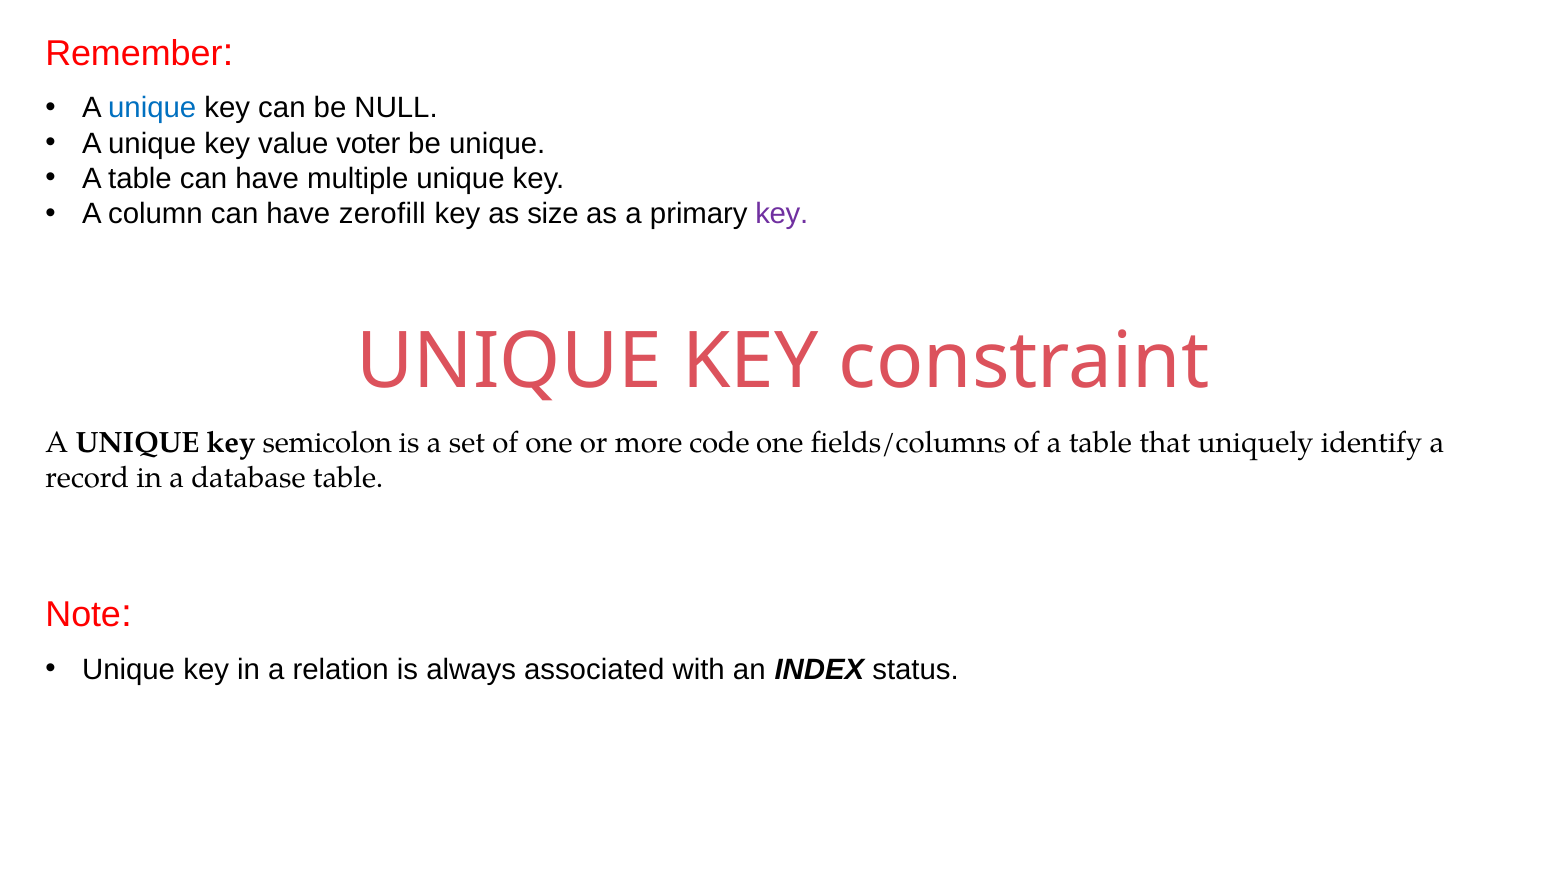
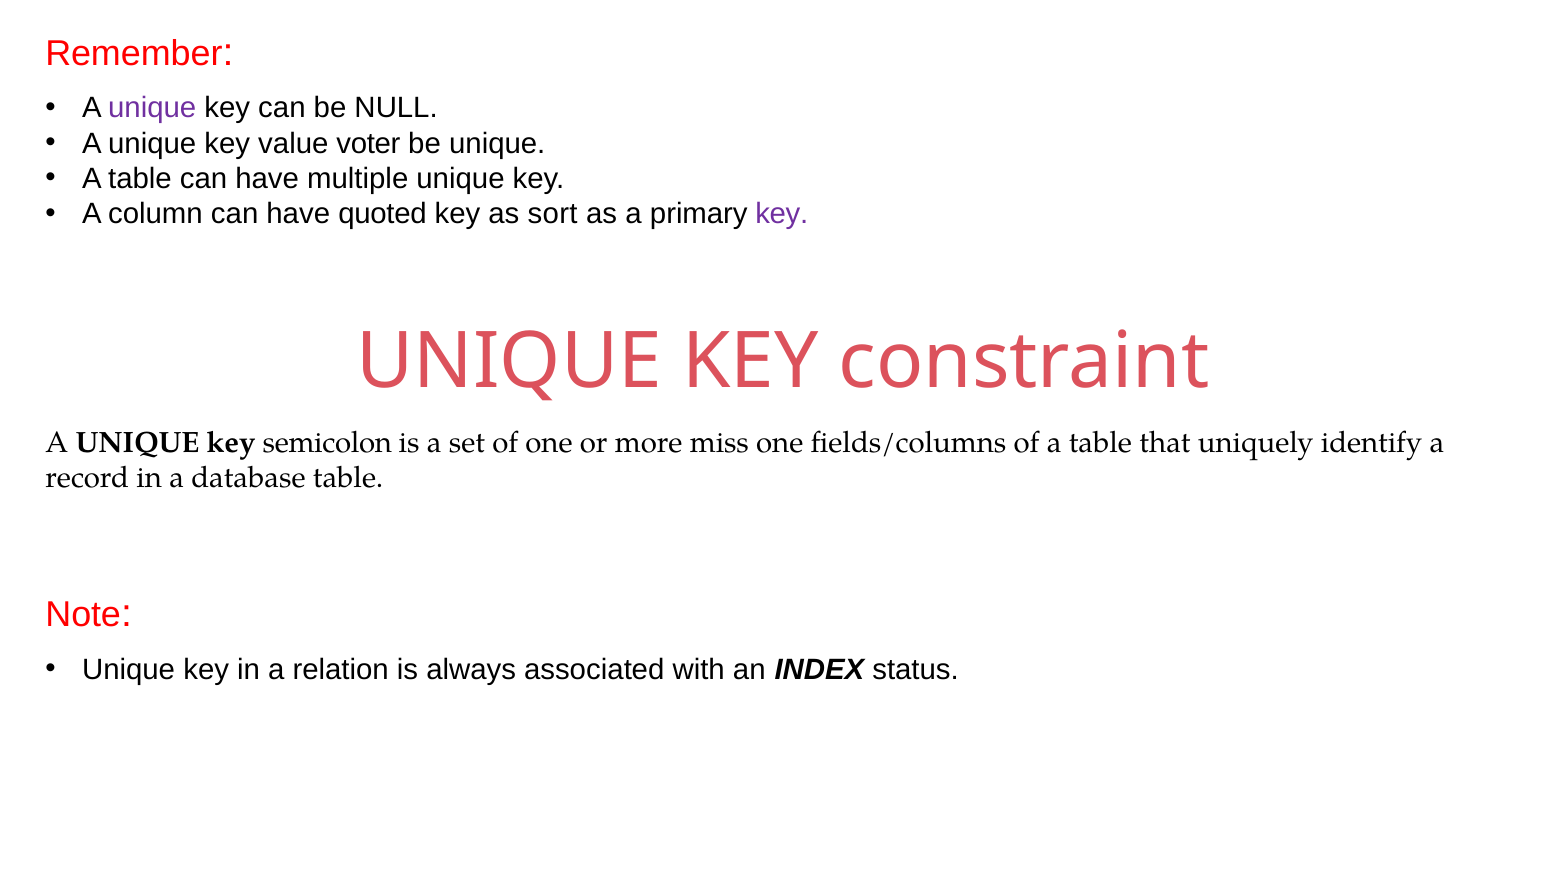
unique colour: blue -> purple (152, 108)
zerofill: zerofill -> quoted (383, 214)
size: size -> sort (553, 214)
code: code -> miss (719, 443)
